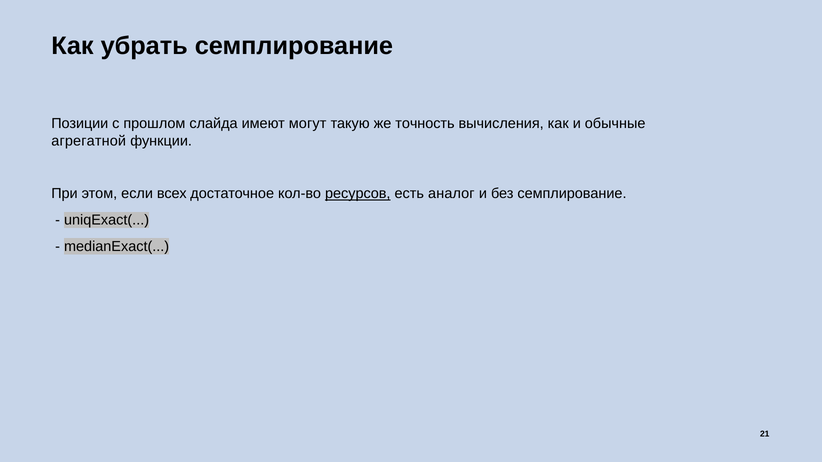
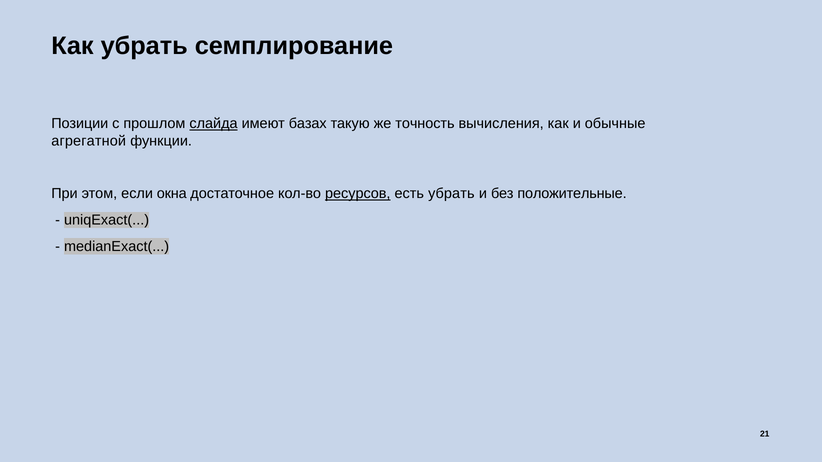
слайда underline: none -> present (214, 124)
могут: могут -> базах (308, 124)
всех: всех -> окна (172, 194)
есть аналог: аналог -> убрать (451, 194)
без семплирование: семплирование -> положительные (572, 194)
